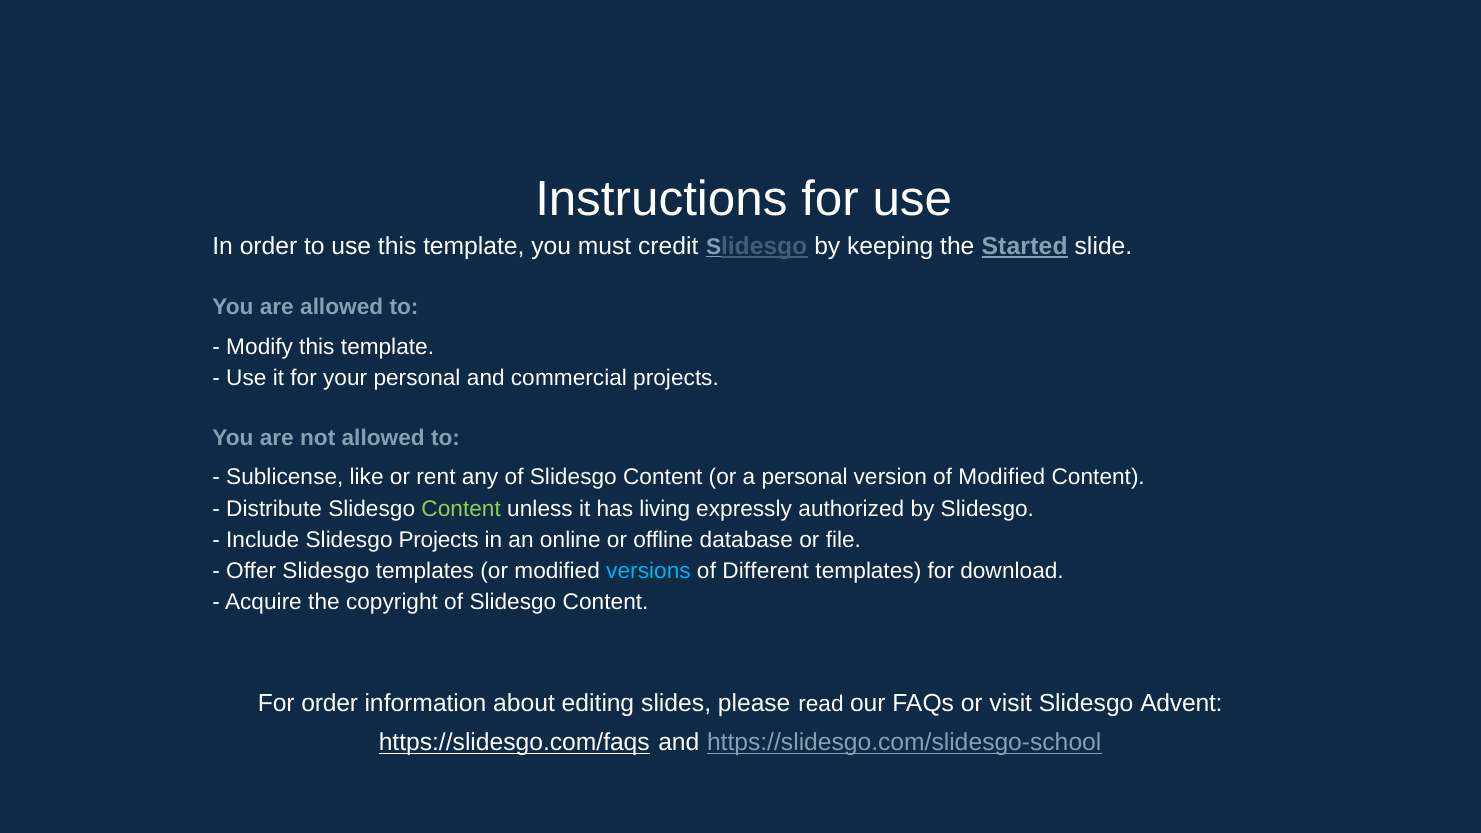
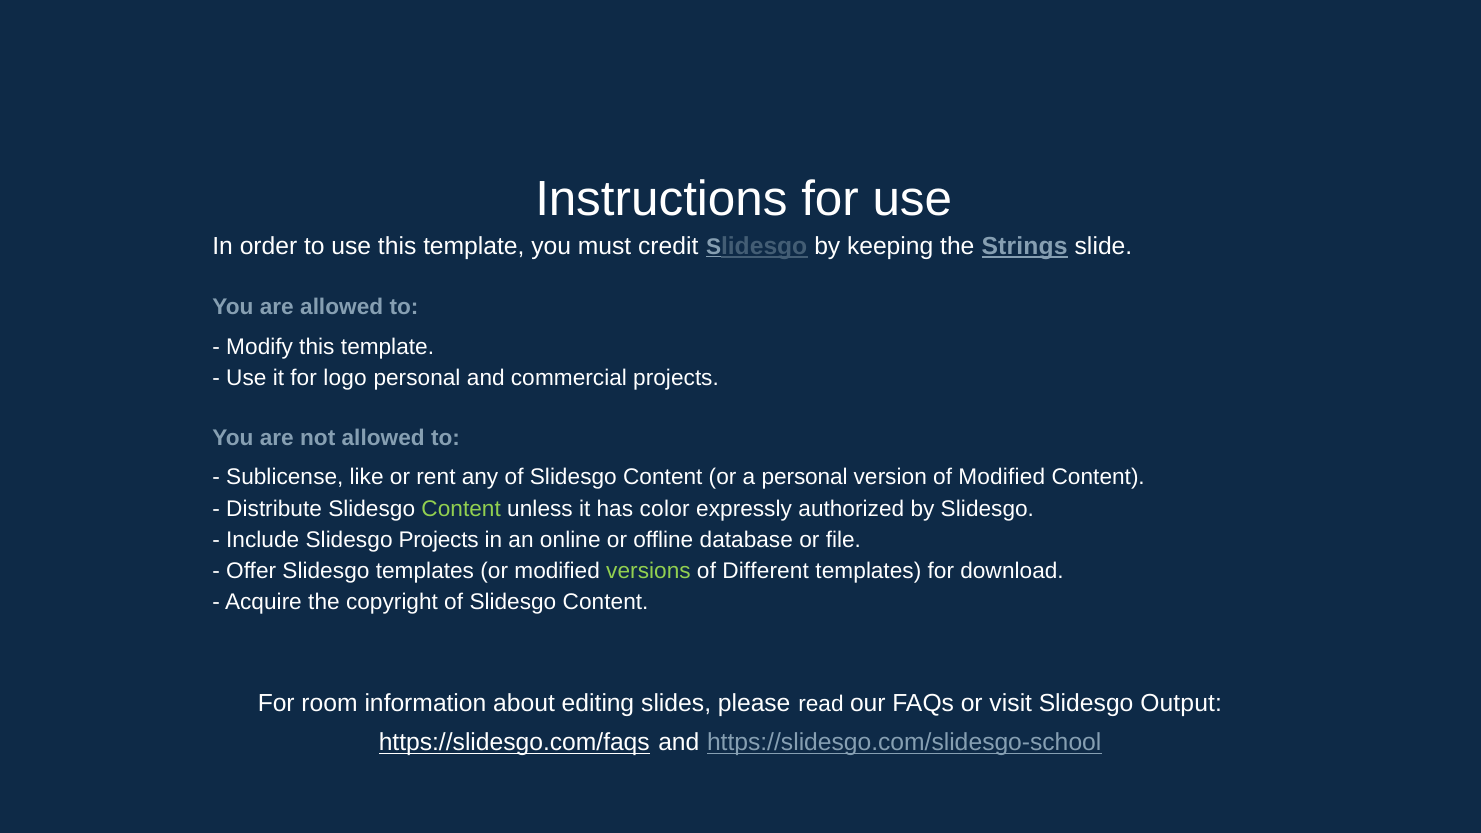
Started: Started -> Strings (1025, 246)
your: your -> logo (345, 378)
living: living -> color (665, 509)
versions colour: light blue -> light green (648, 571)
For order: order -> room (330, 704)
Advent: Advent -> Output (1181, 704)
